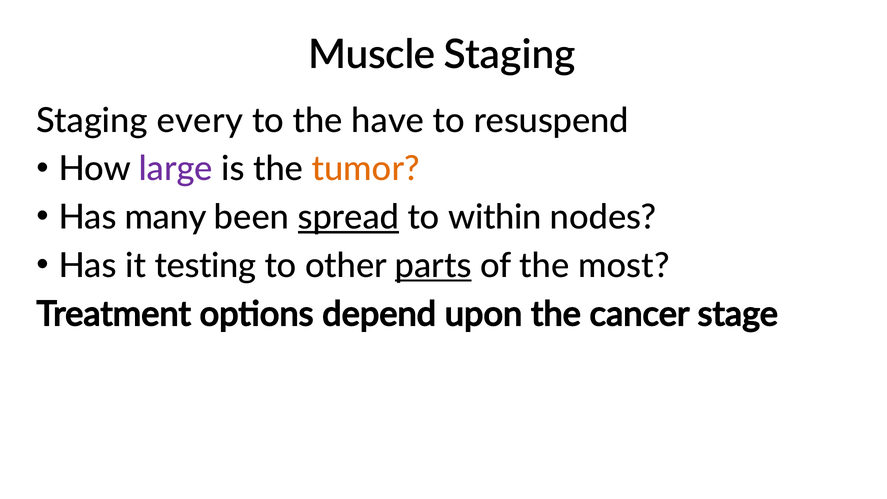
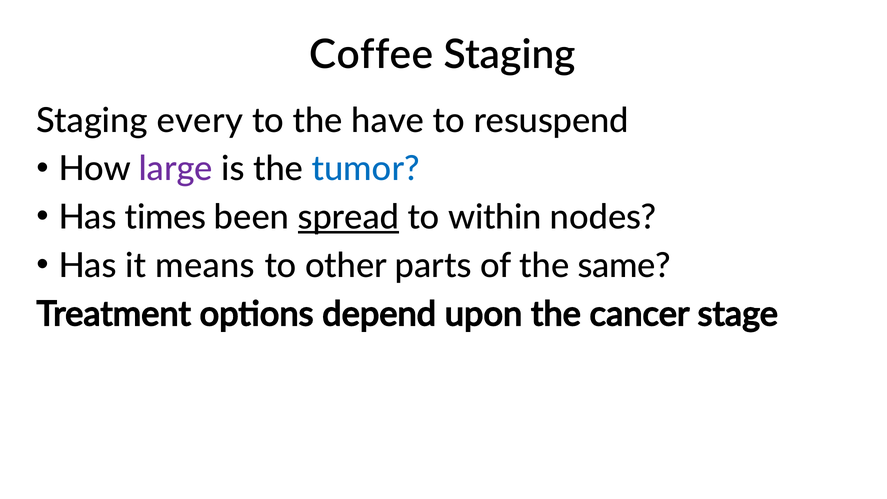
Muscle: Muscle -> Coffee (371, 55)
tumor colour: orange -> blue (366, 169)
many: many -> times (165, 217)
testing: testing -> means (205, 266)
parts underline: present -> none (433, 266)
most: most -> same (624, 266)
